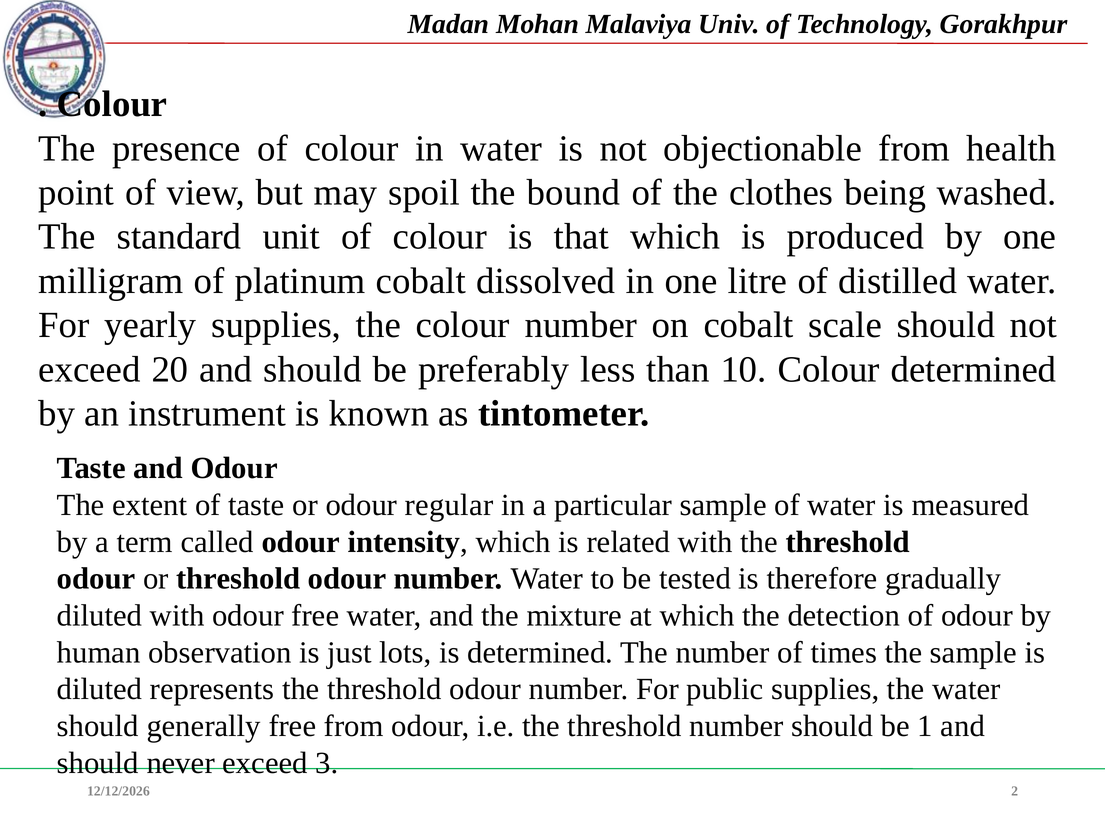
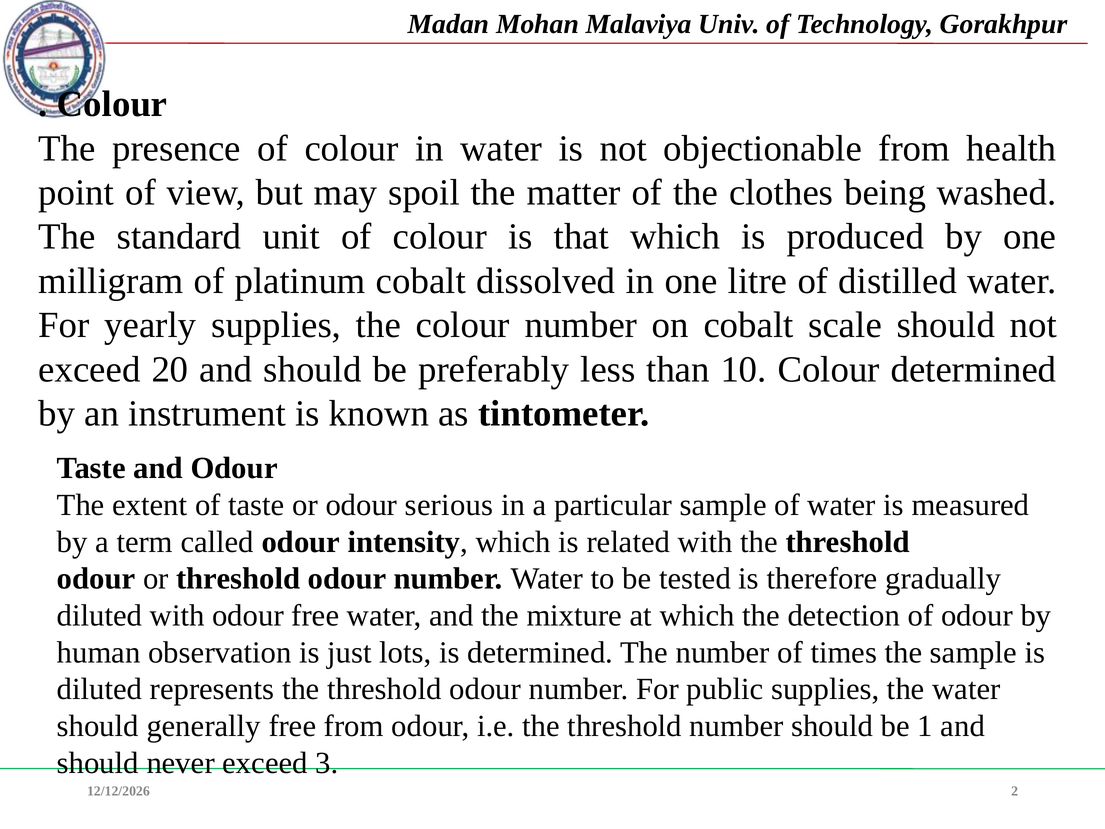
bound: bound -> matter (574, 193)
regular: regular -> serious (449, 505)
